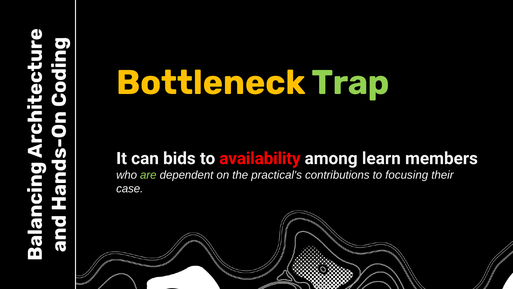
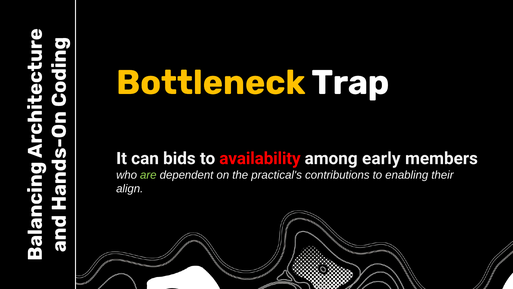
Trap colour: light green -> white (350, 83)
learn: learn -> early (381, 158)
focusing: focusing -> enabling (407, 175)
case: case -> align (130, 189)
